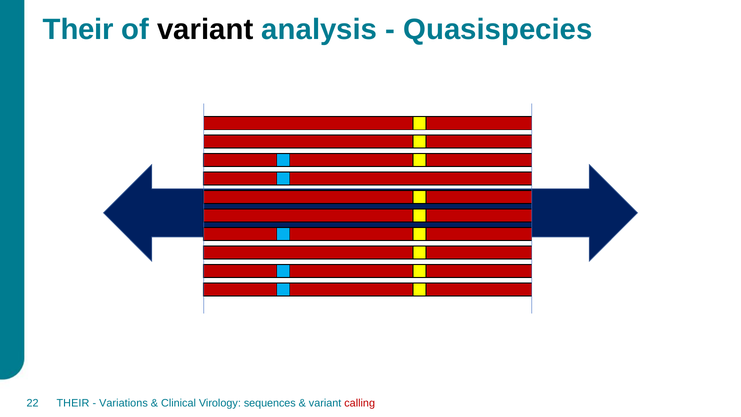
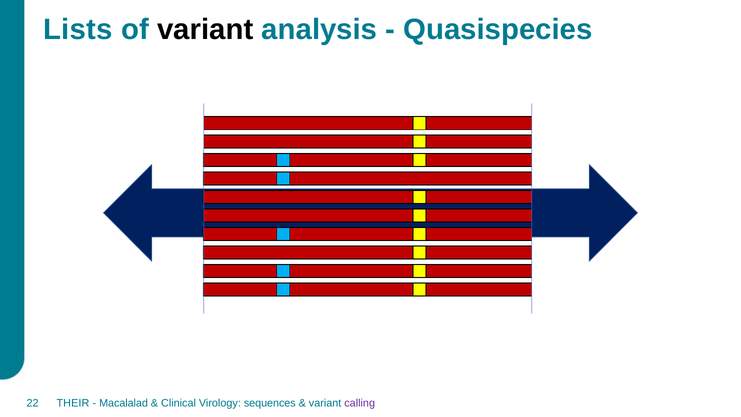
Their: Their -> Lists (78, 29)
Variations: Variations -> Macalalad (124, 403)
calling colour: red -> purple (360, 403)
